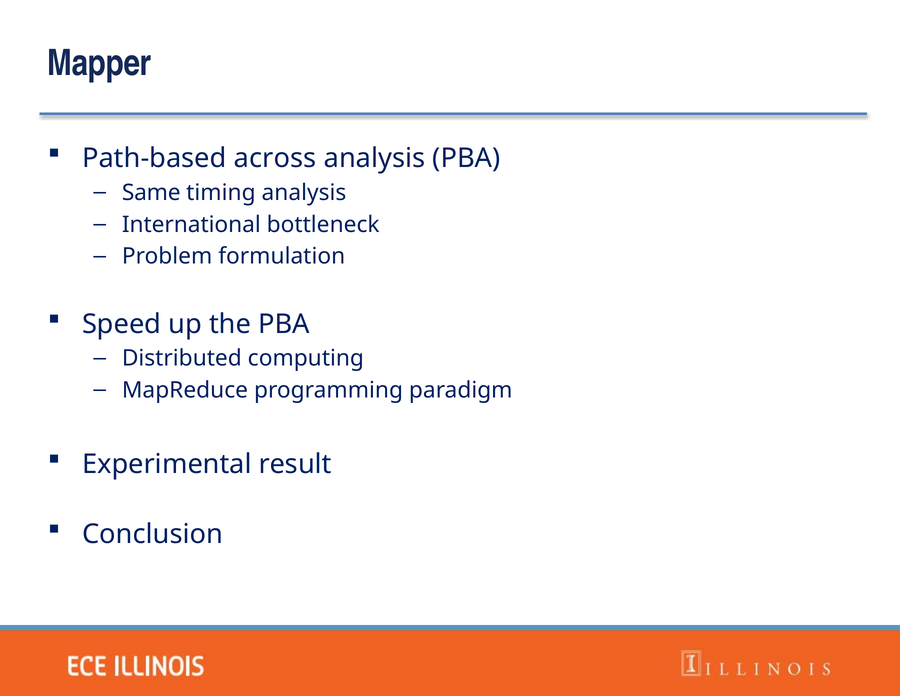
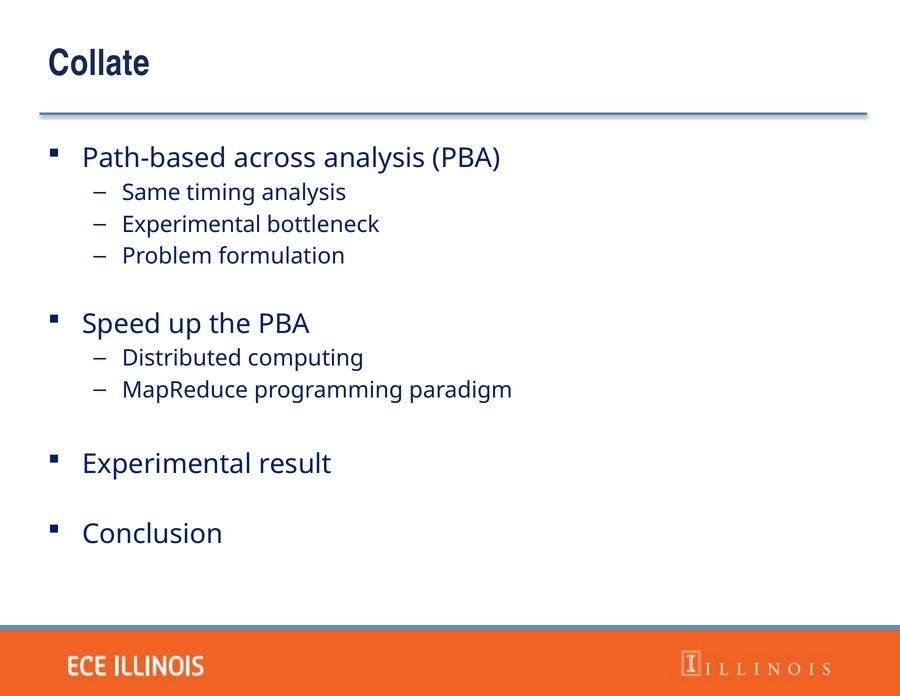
Mapper: Mapper -> Collate (99, 63)
International: International -> Experimental (191, 224)
